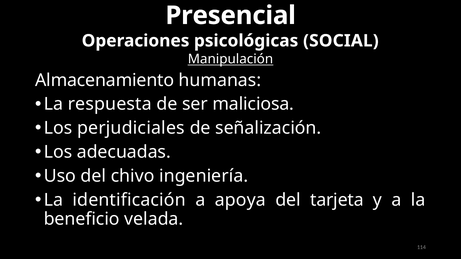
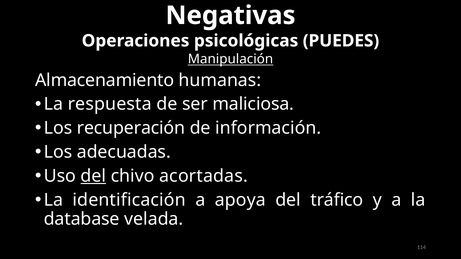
Presencial: Presencial -> Negativas (231, 15)
SOCIAL: SOCIAL -> PUEDES (341, 41)
perjudiciales: perjudiciales -> recuperación (131, 128)
de señalización: señalización -> información (268, 128)
del underline: none -> present (93, 176)
ingeniería: ingeniería -> acortadas (204, 176)
tarjeta: tarjeta -> tráfico (337, 200)
beneficio: beneficio -> database (82, 219)
